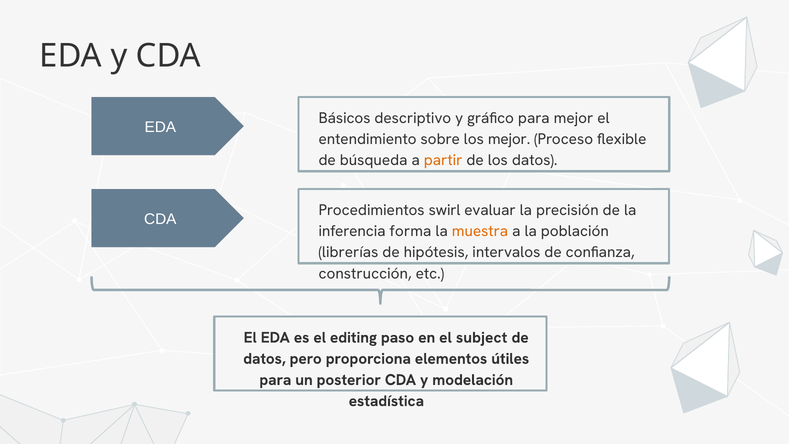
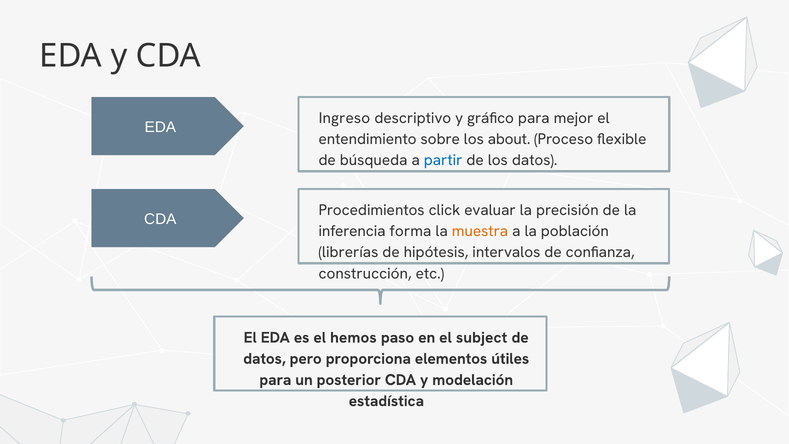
Básicos: Básicos -> Ingreso (344, 118)
los mejor: mejor -> about (509, 139)
partir colour: orange -> blue (443, 160)
swirl: swirl -> click (444, 210)
editing: editing -> hemos (353, 337)
